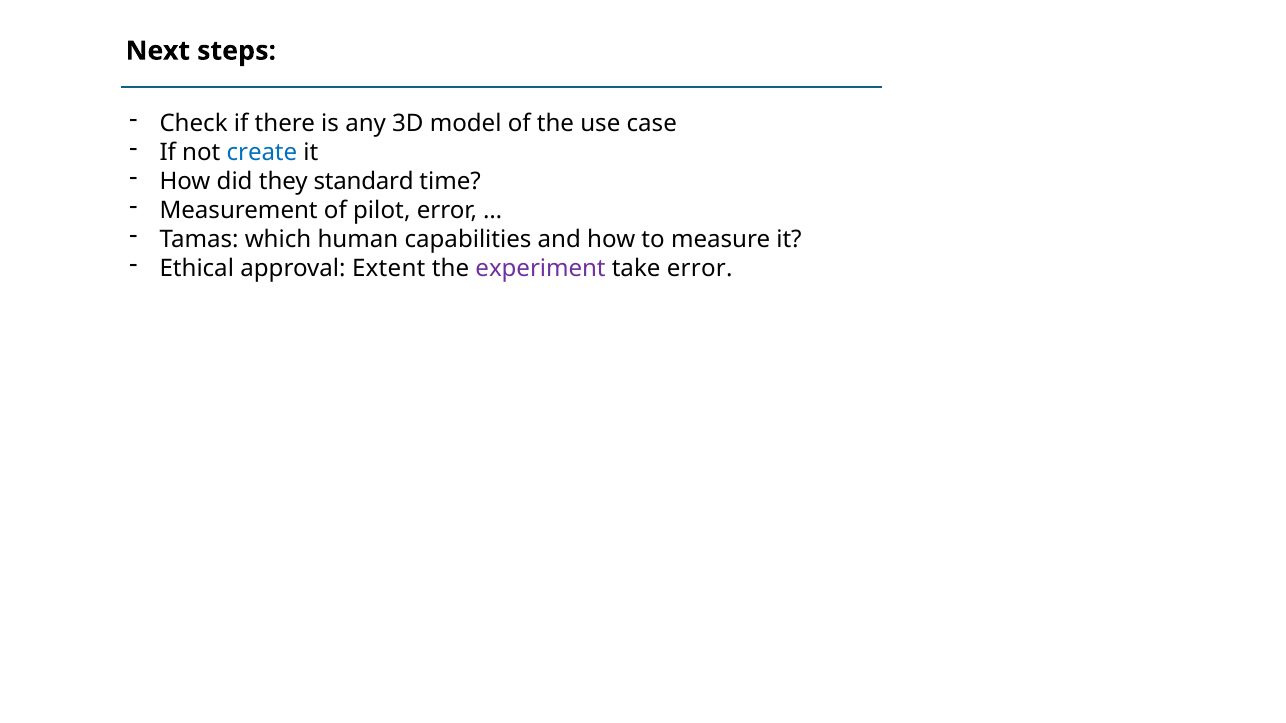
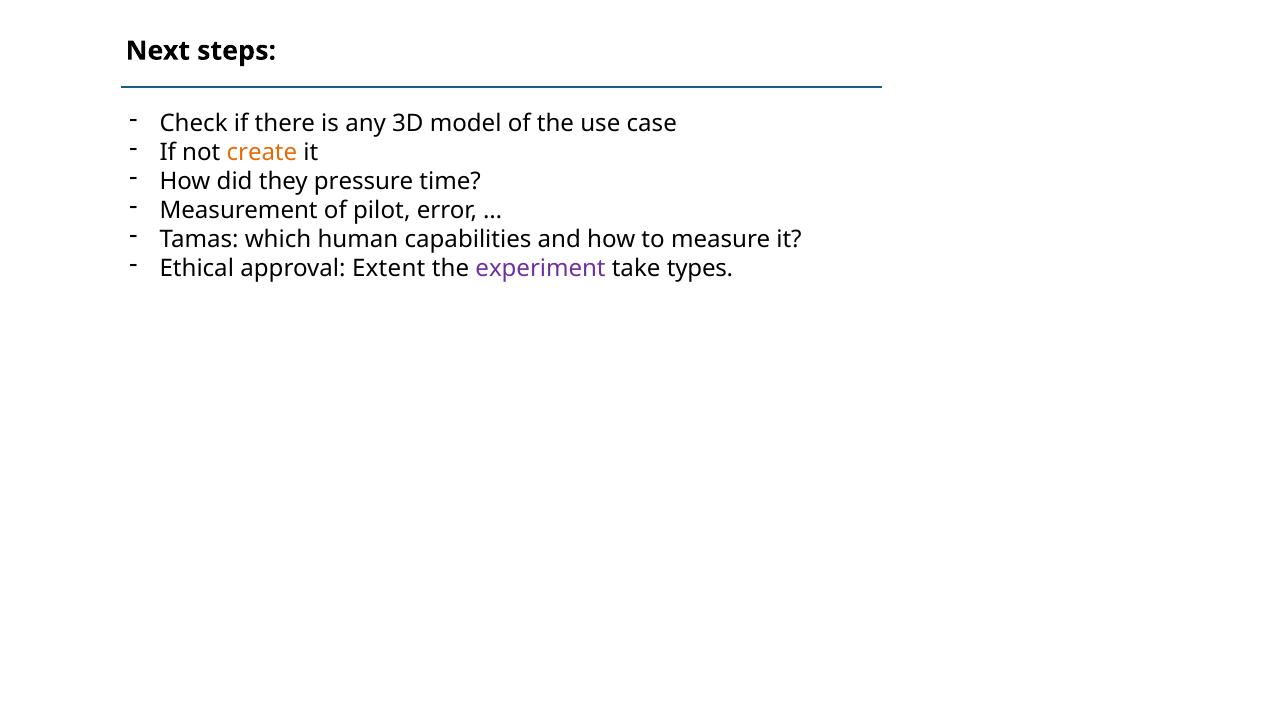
create colour: blue -> orange (262, 153)
standard: standard -> pressure (364, 182)
take error: error -> types (700, 269)
